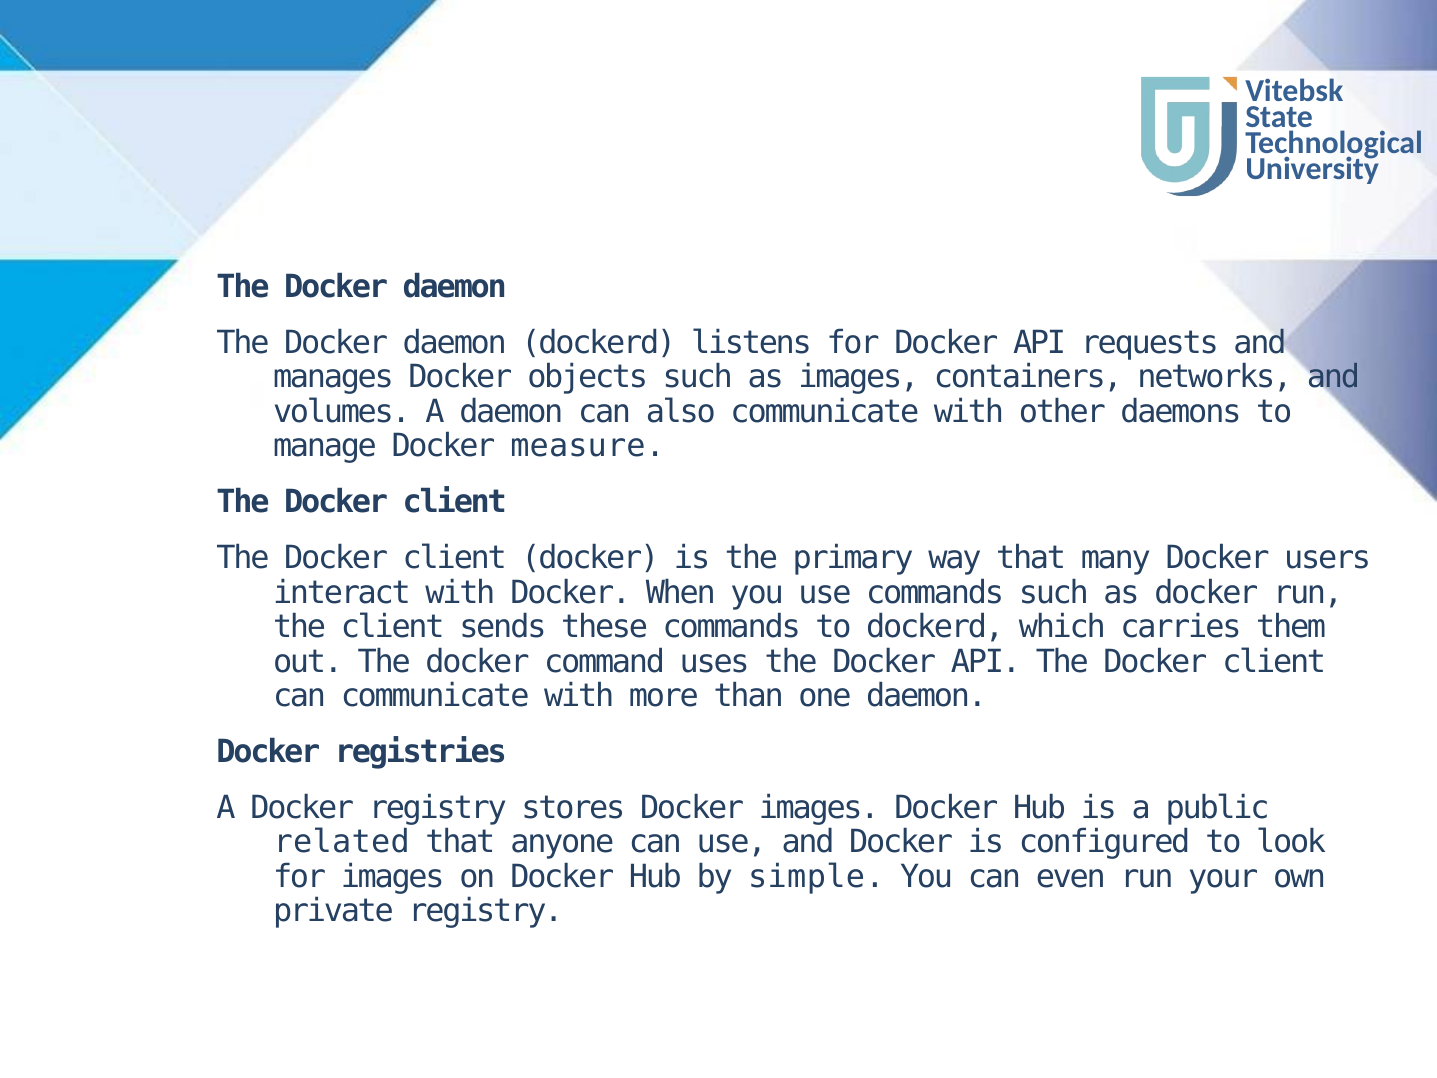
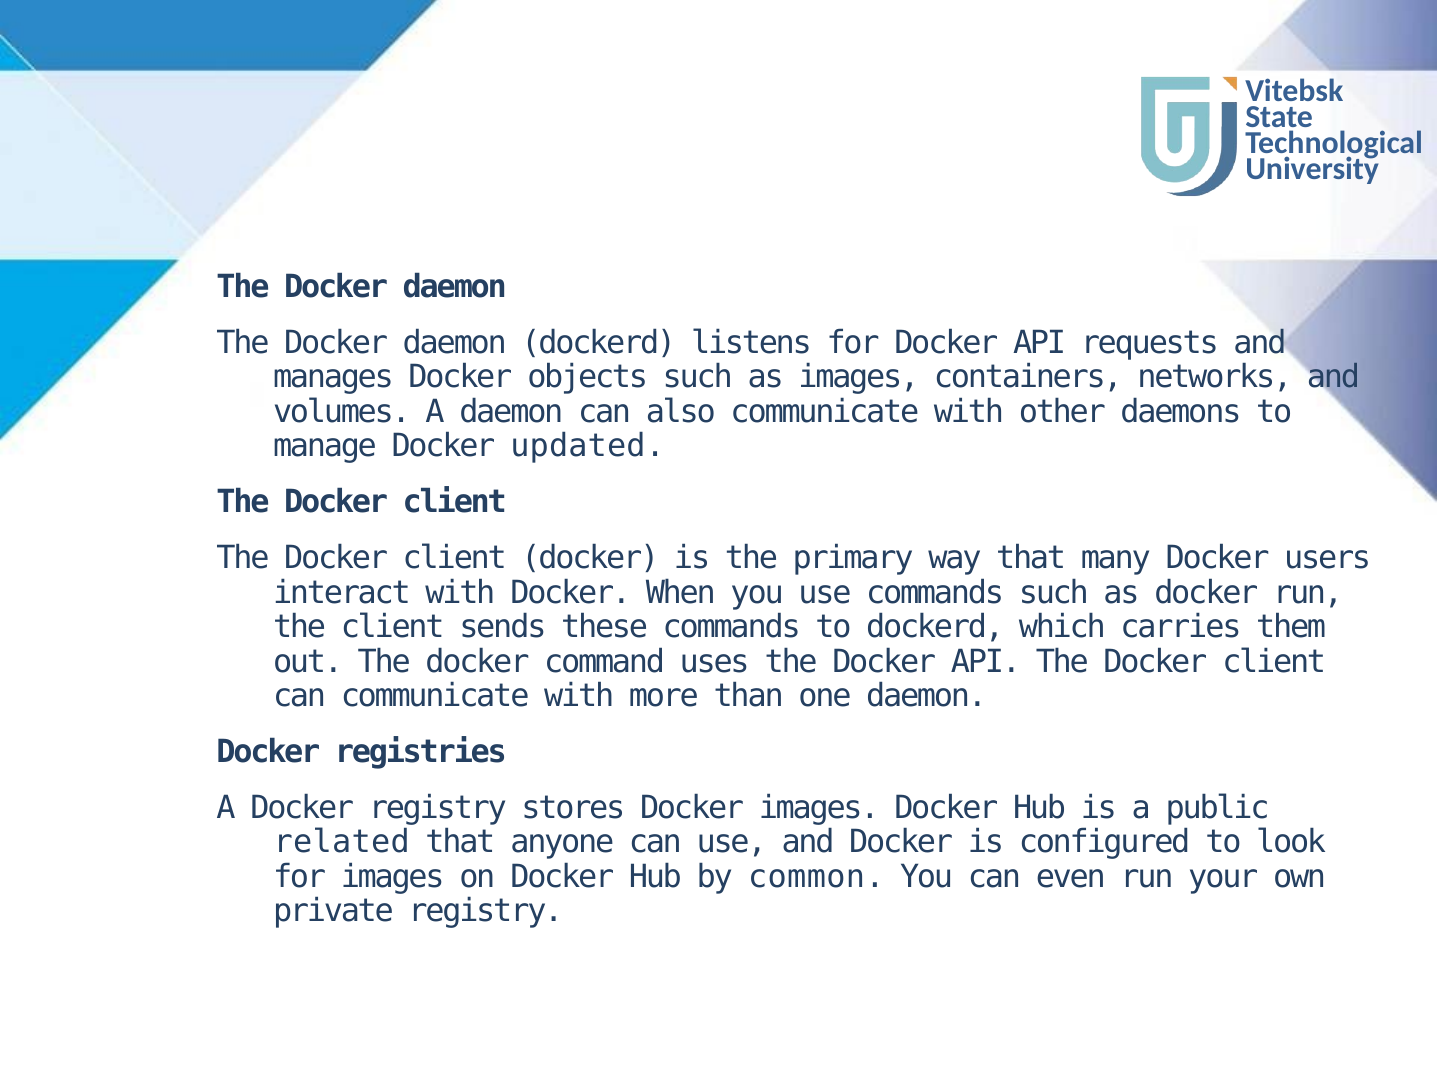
measure: measure -> updated (588, 446)
simple: simple -> common (816, 877)
